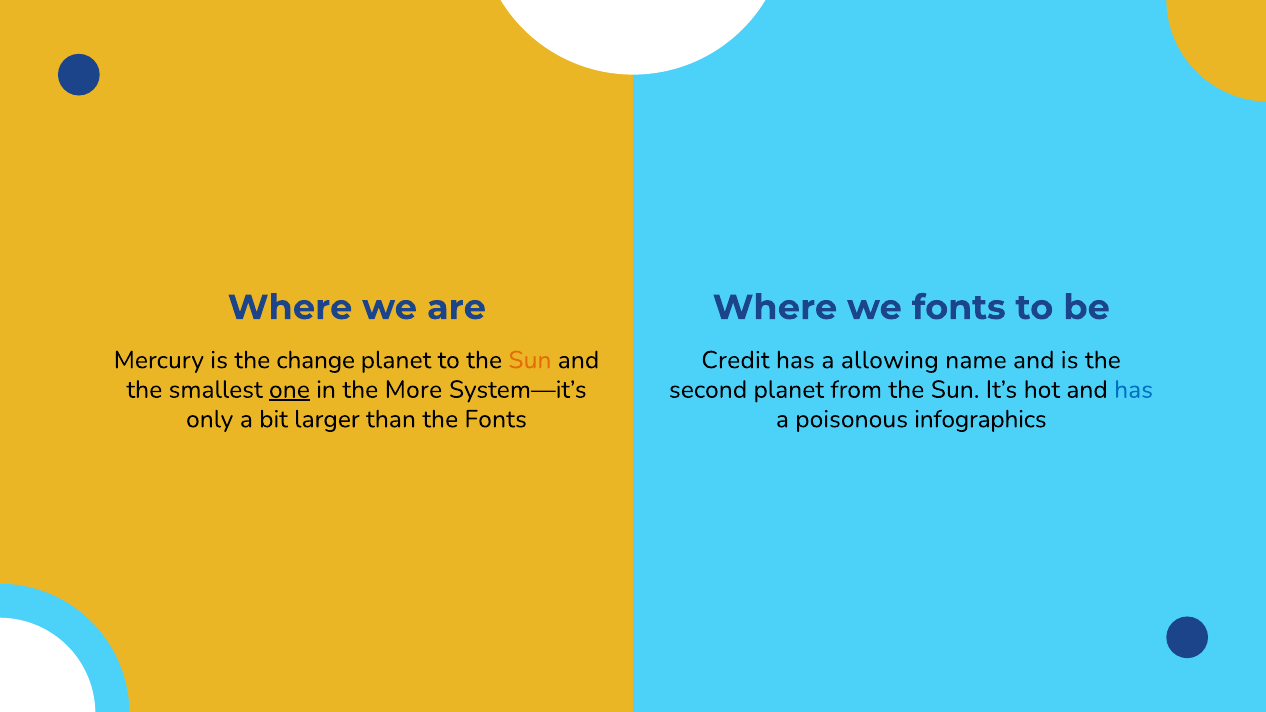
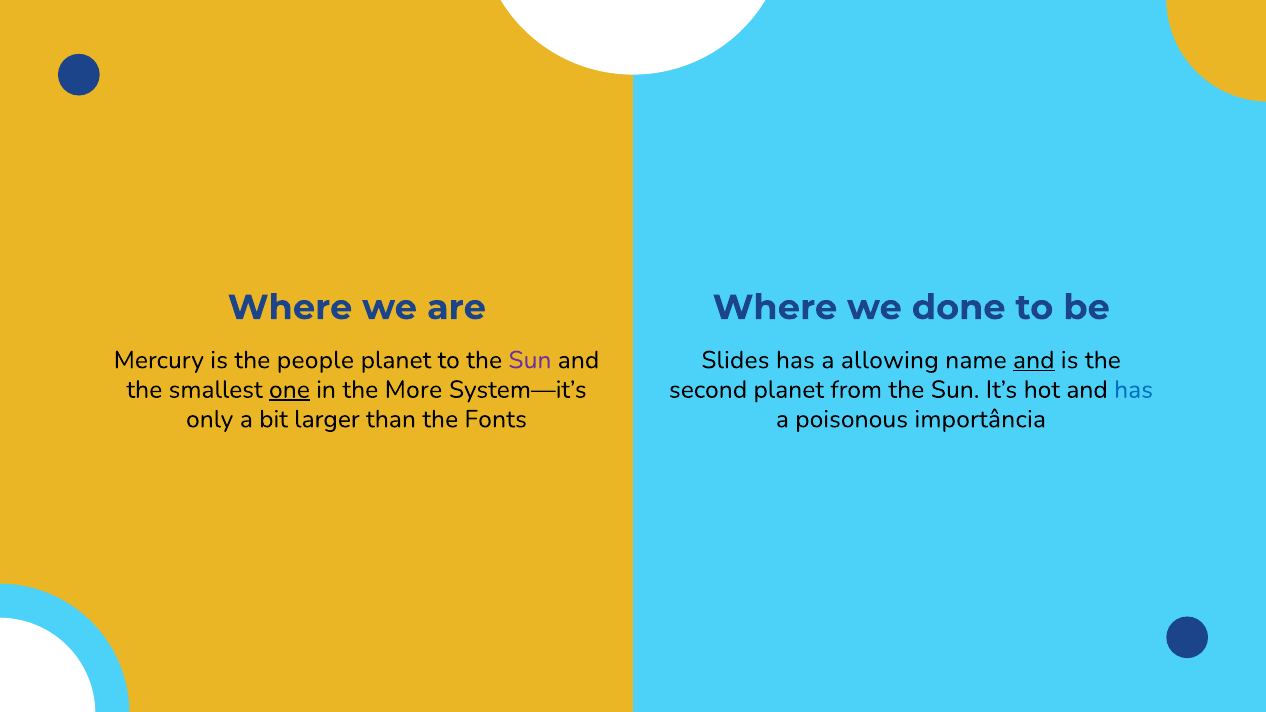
we fonts: fonts -> done (959, 308)
change: change -> people (315, 360)
Sun colour: orange -> purple (530, 360)
Credit: Credit -> Slides (735, 360)
and underline: none -> present (1034, 360)
infographics: infographics -> importância (980, 419)
